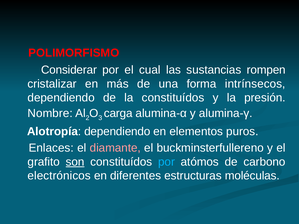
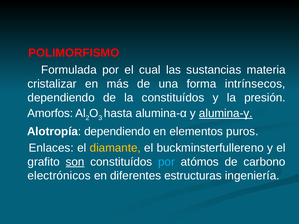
Considerar: Considerar -> Formulada (69, 70)
rompen: rompen -> materia (266, 70)
Nombre: Nombre -> Amorfos (50, 113)
carga: carga -> hasta (118, 113)
alumina-γ underline: none -> present (226, 113)
diamante colour: pink -> yellow (115, 148)
moléculas: moléculas -> ingeniería (252, 176)
